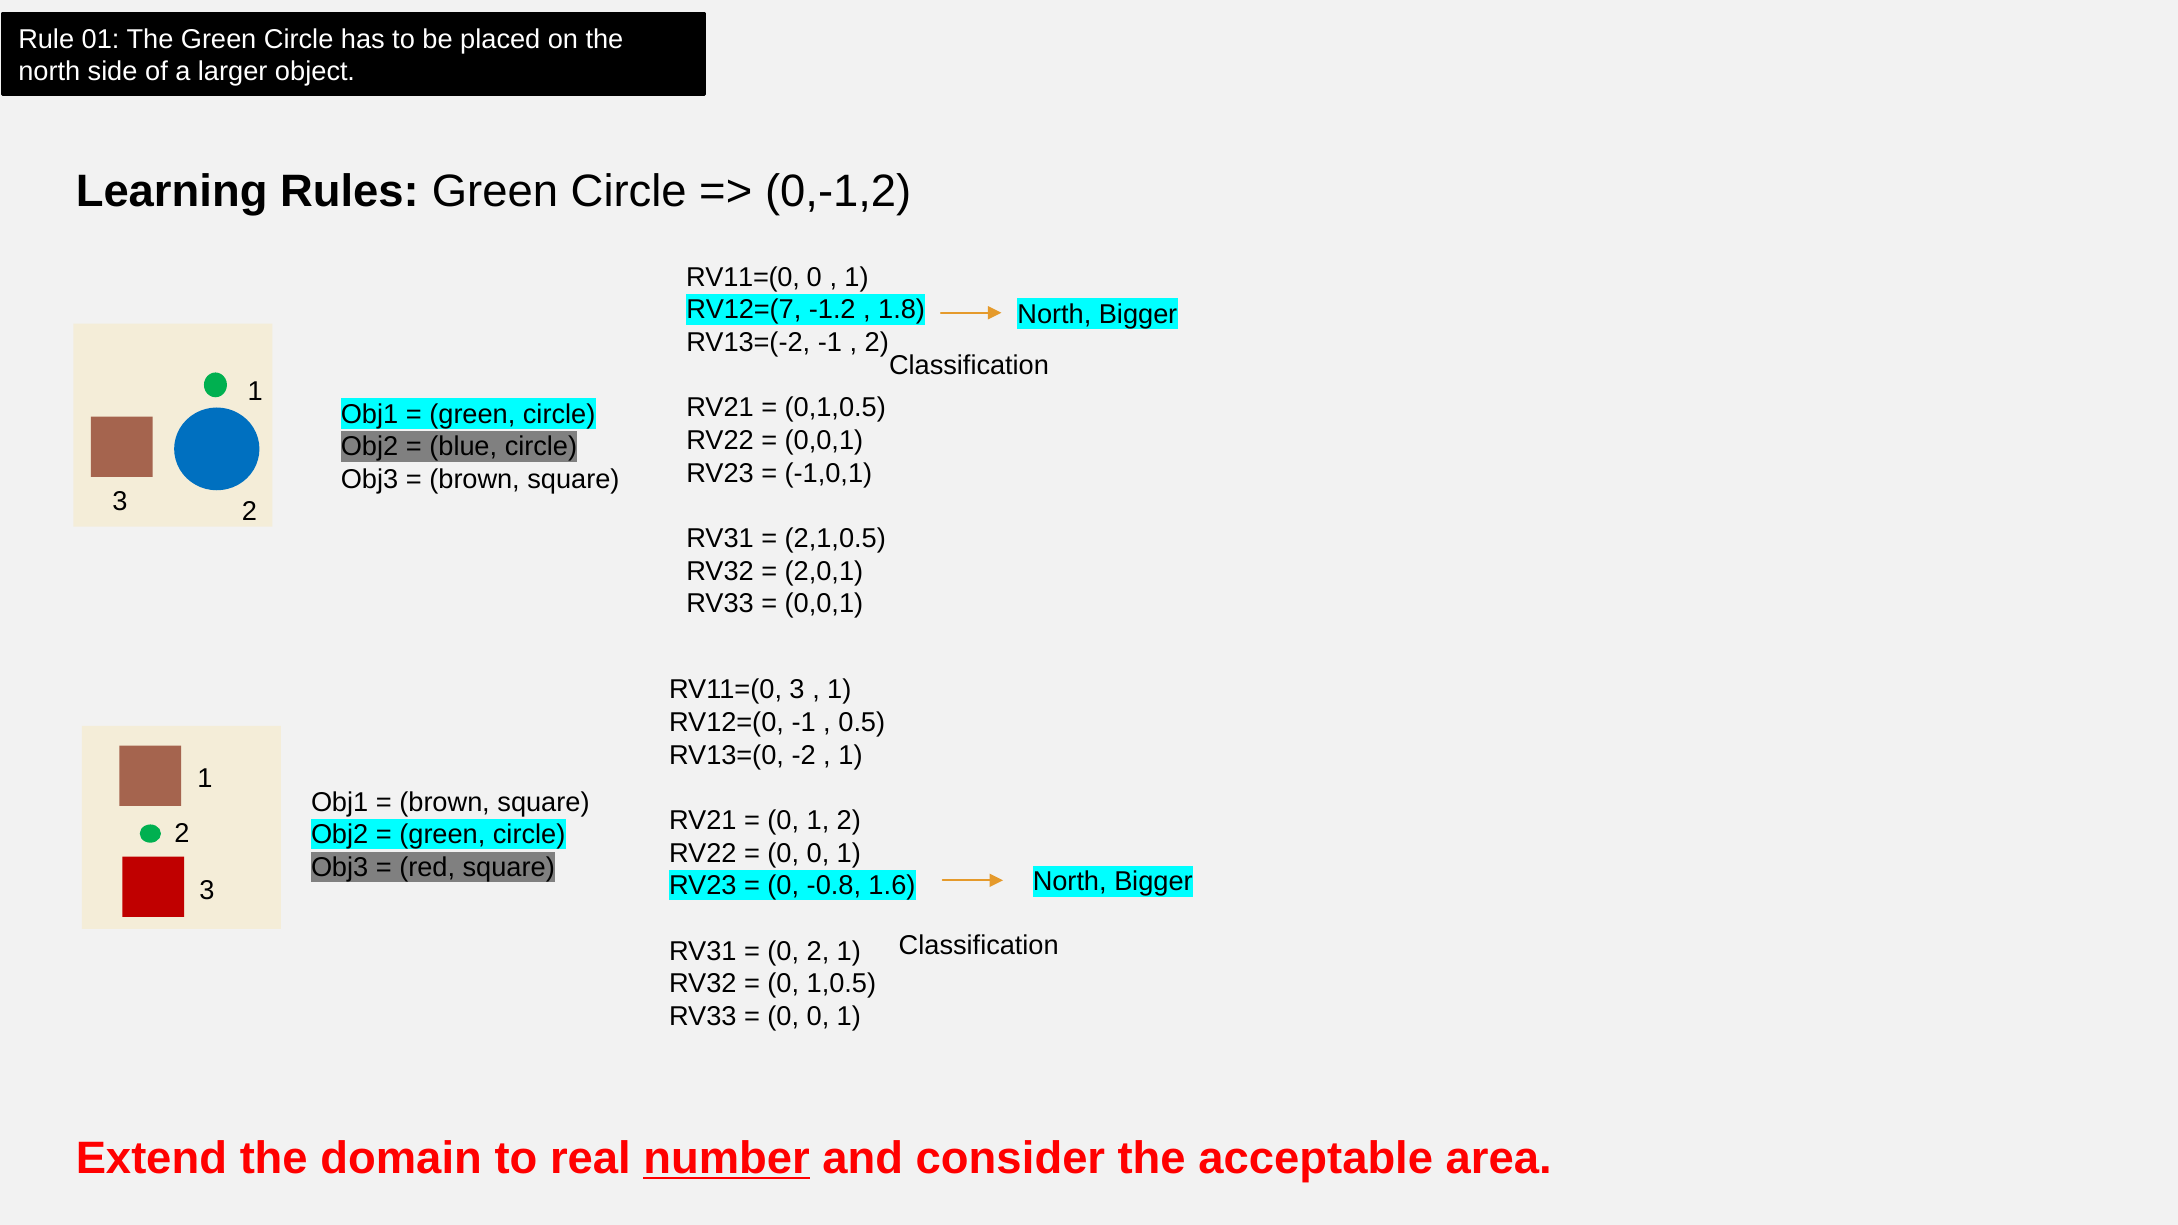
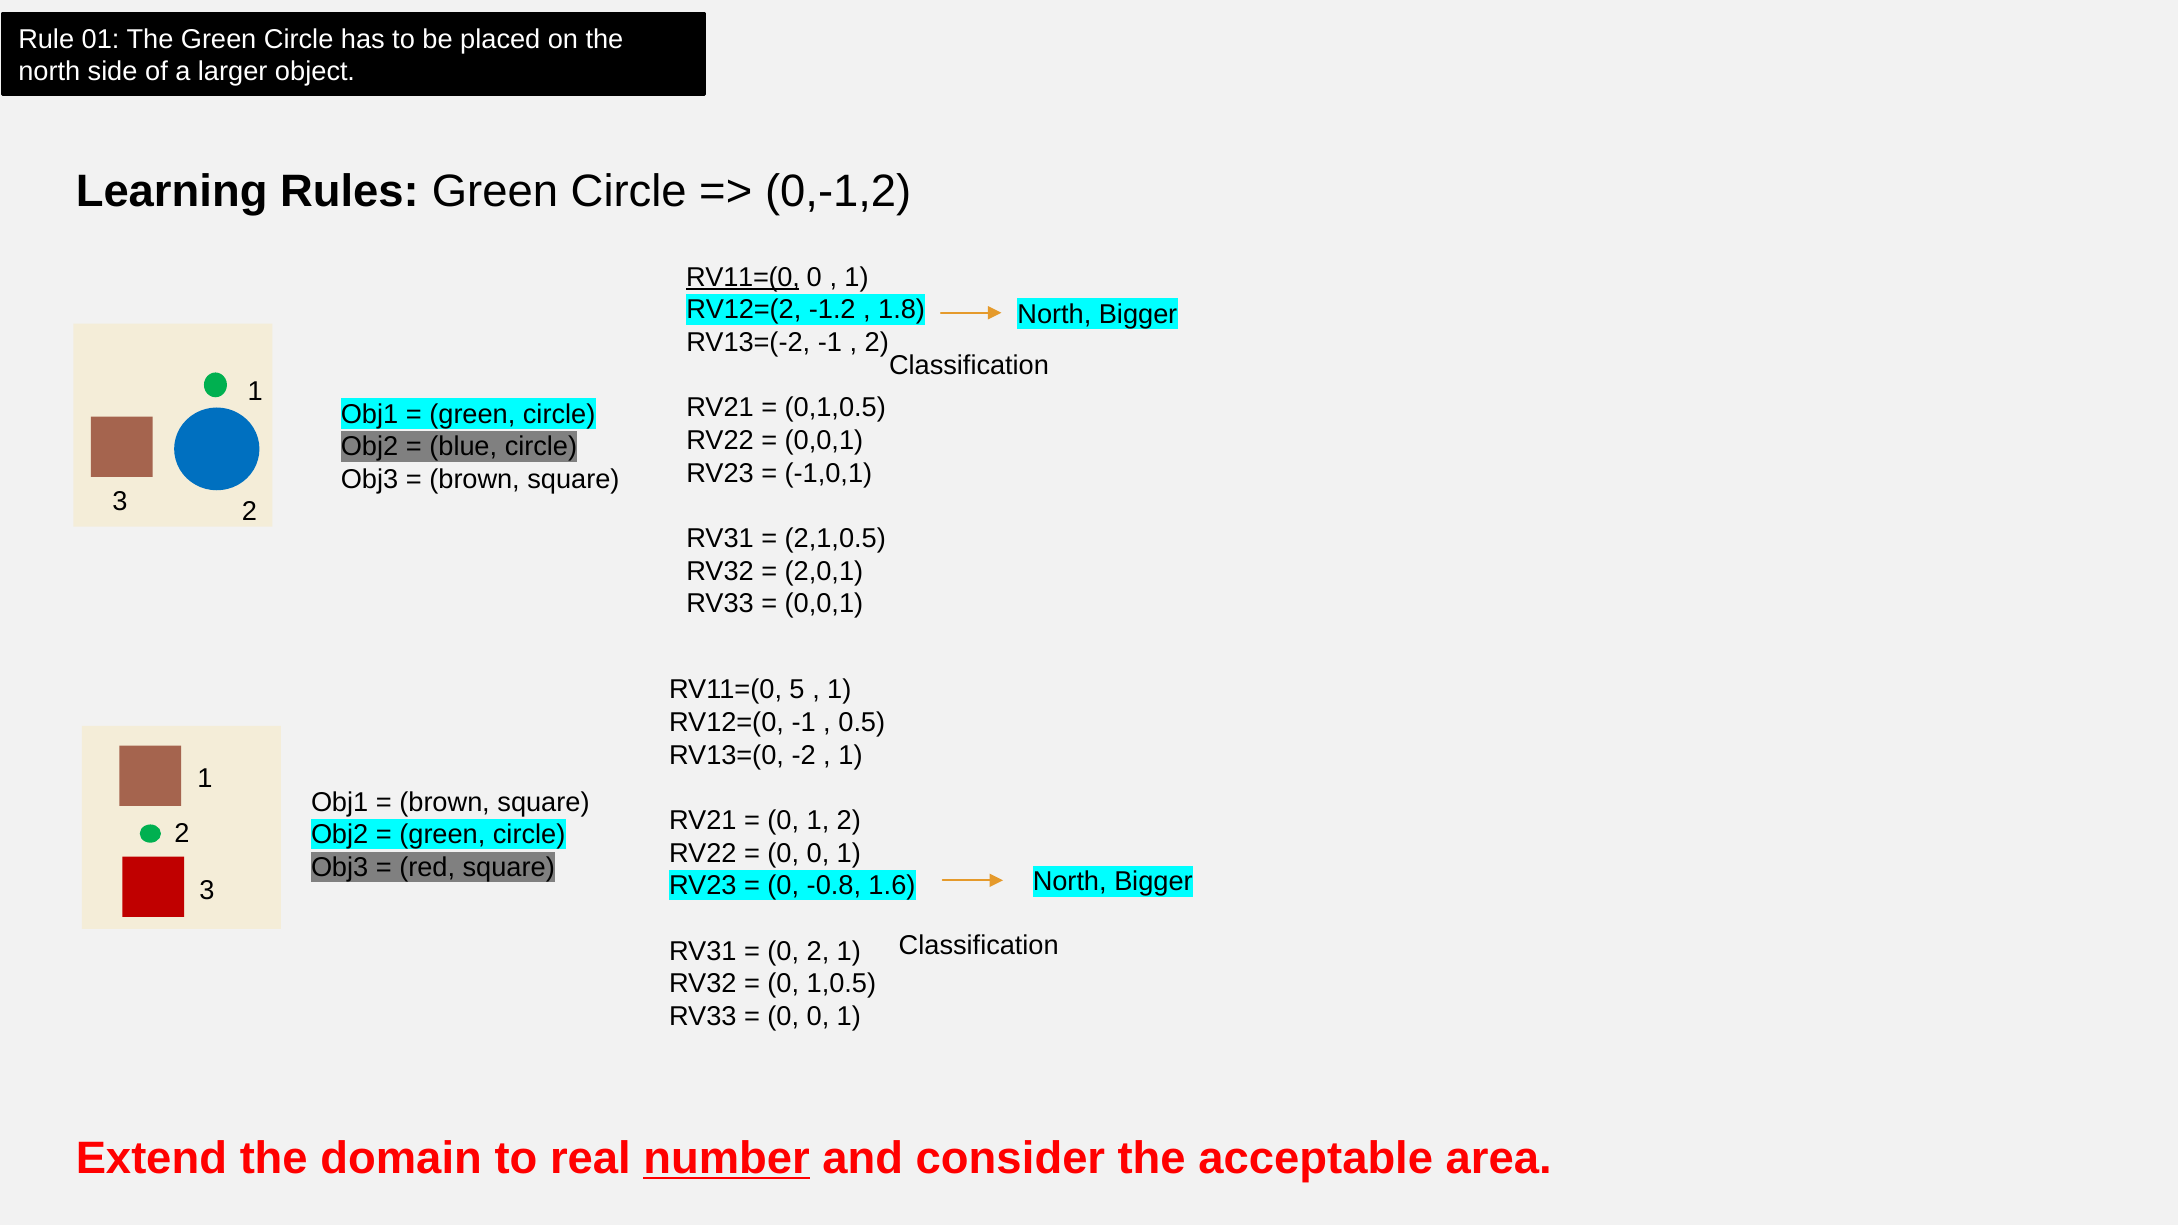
RV11=(0 underline: none -> present (743, 277)
RV12=(7: RV12=(7 -> RV12=(2 (744, 310)
RV11=(0 3: 3 -> 5 (797, 690)
